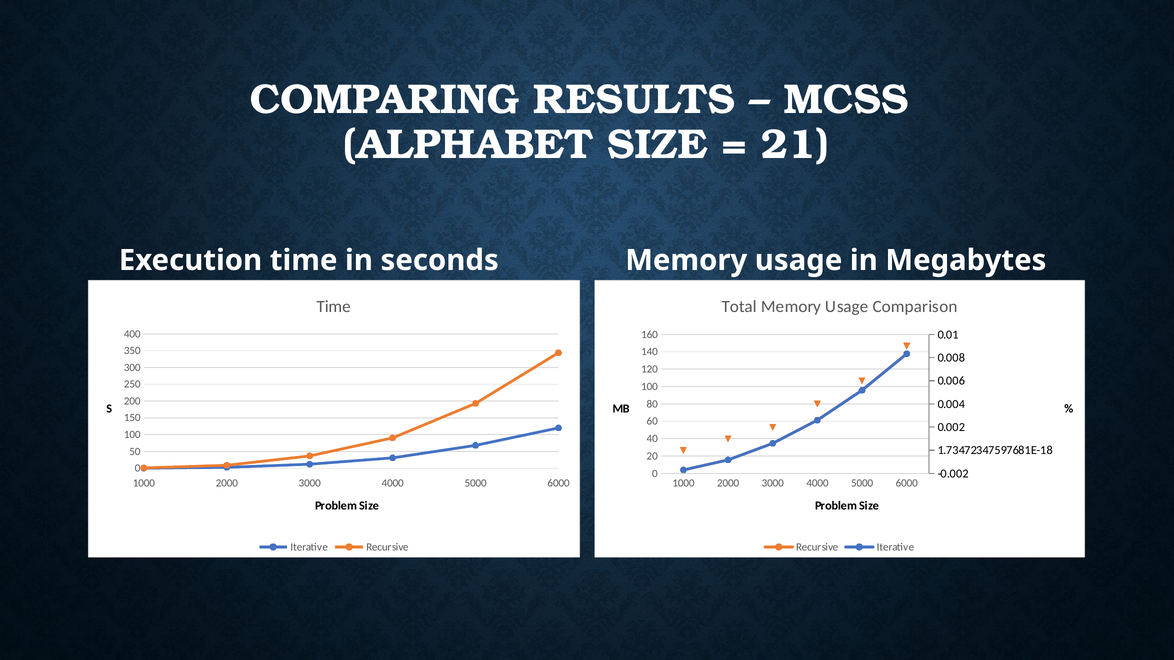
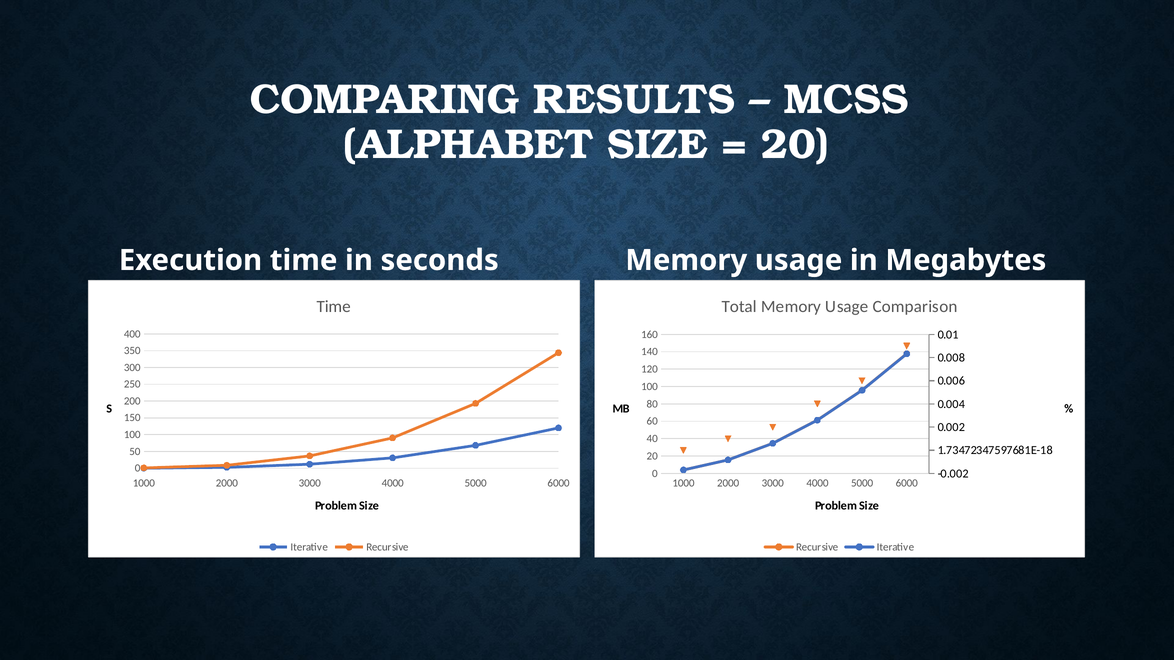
21: 21 -> 20 (795, 145)
